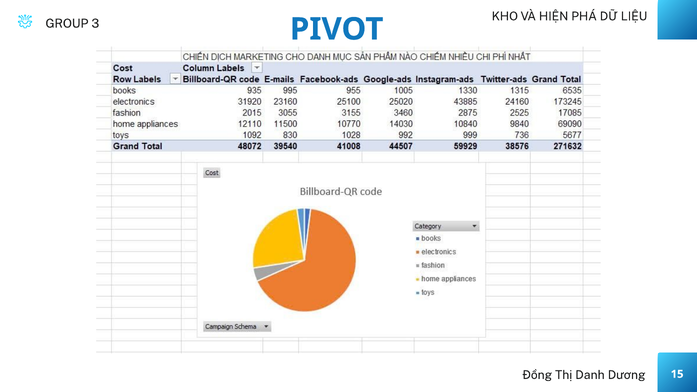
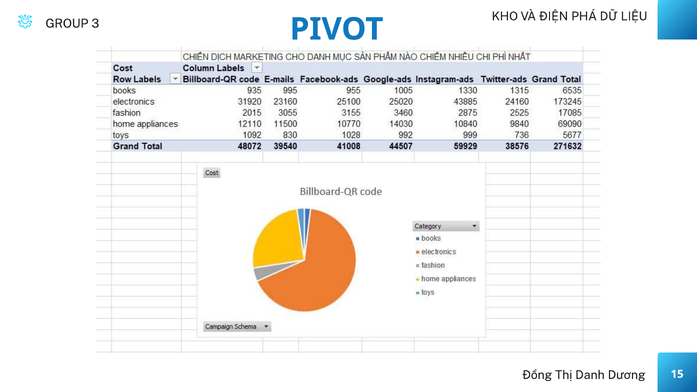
HIỆN: HIỆN -> ĐIỆN (554, 16)
